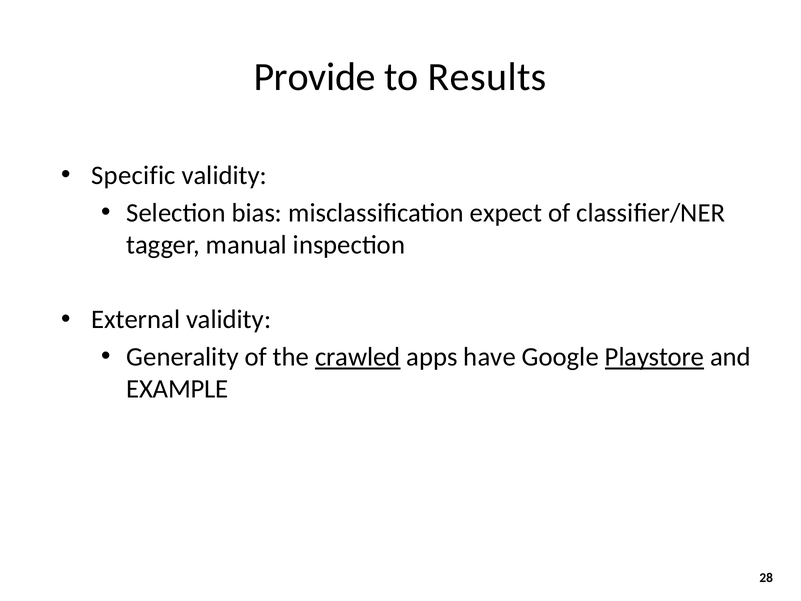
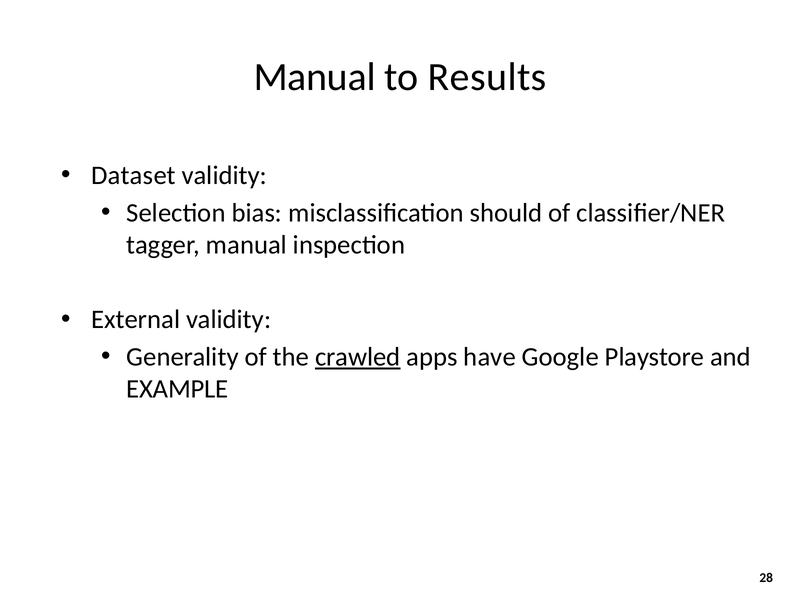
Provide: Provide -> Manual (315, 77)
Specific: Specific -> Dataset (134, 175)
expect: expect -> should (506, 213)
Playstore underline: present -> none (655, 357)
